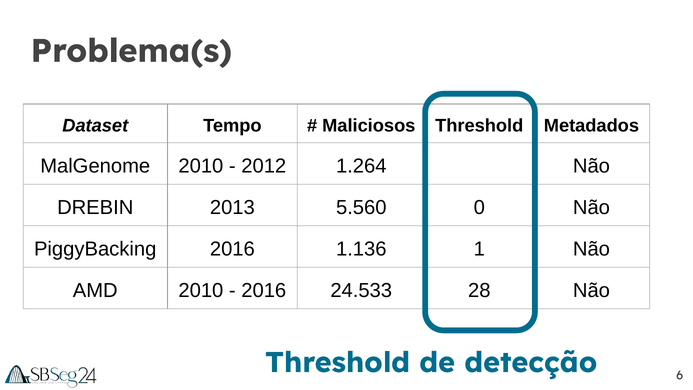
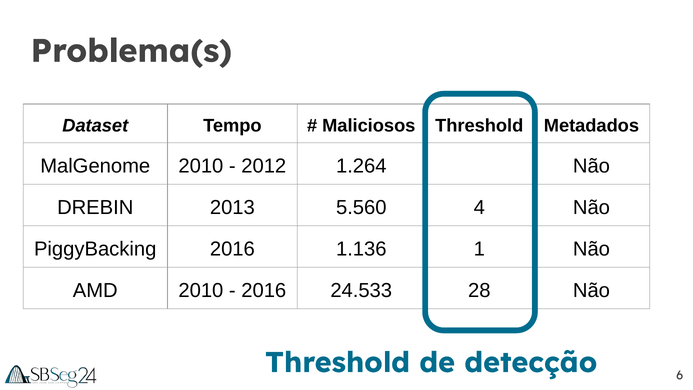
0: 0 -> 4 (479, 208)
